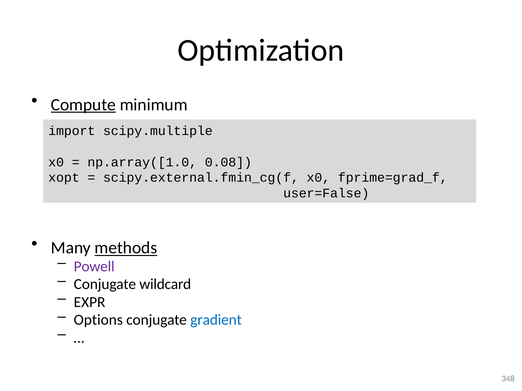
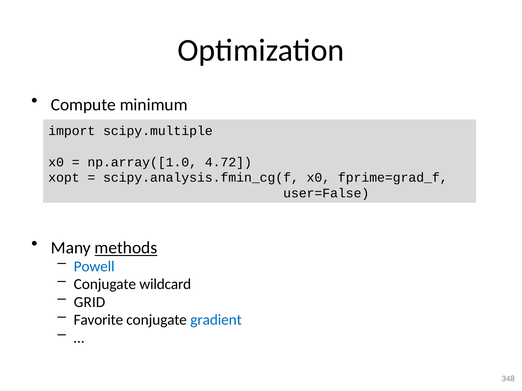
Compute underline: present -> none (83, 105)
0.08: 0.08 -> 4.72 (228, 162)
scipy.external.fmin_cg(f: scipy.external.fmin_cg(f -> scipy.analysis.fmin_cg(f (201, 178)
Powell colour: purple -> blue (94, 267)
EXPR: EXPR -> GRID (90, 303)
Options: Options -> Favorite (98, 320)
